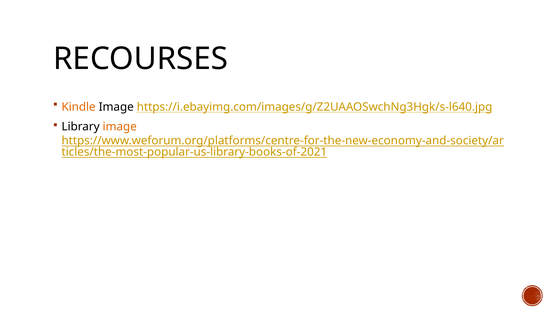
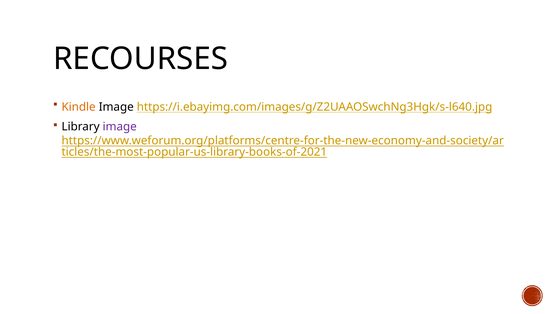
image colour: orange -> purple (120, 127)
